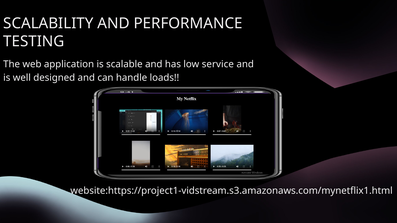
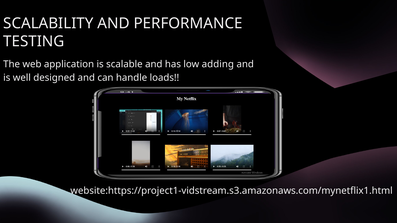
service: service -> adding (218, 64)
